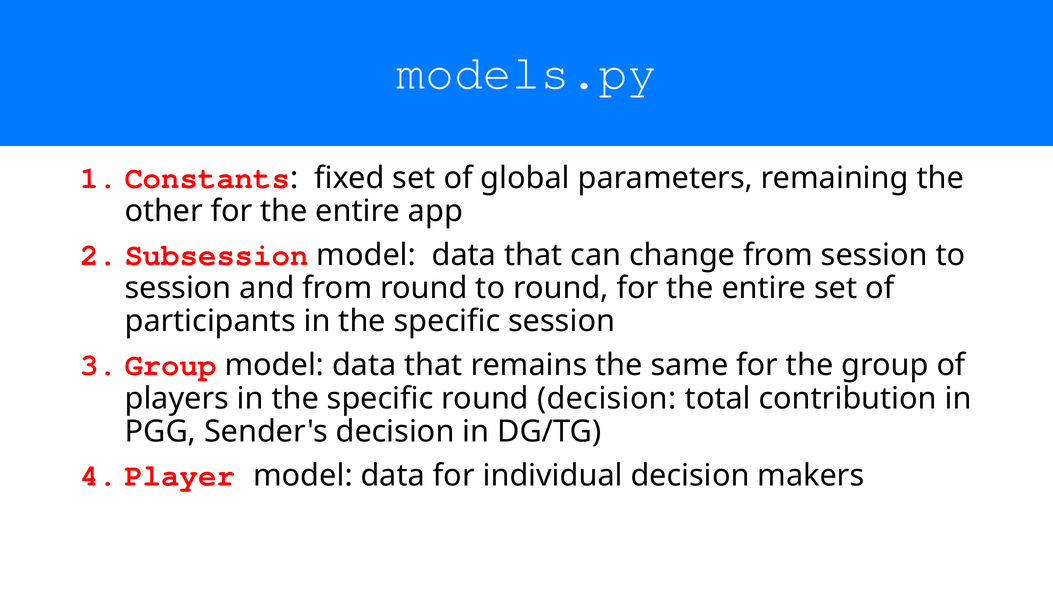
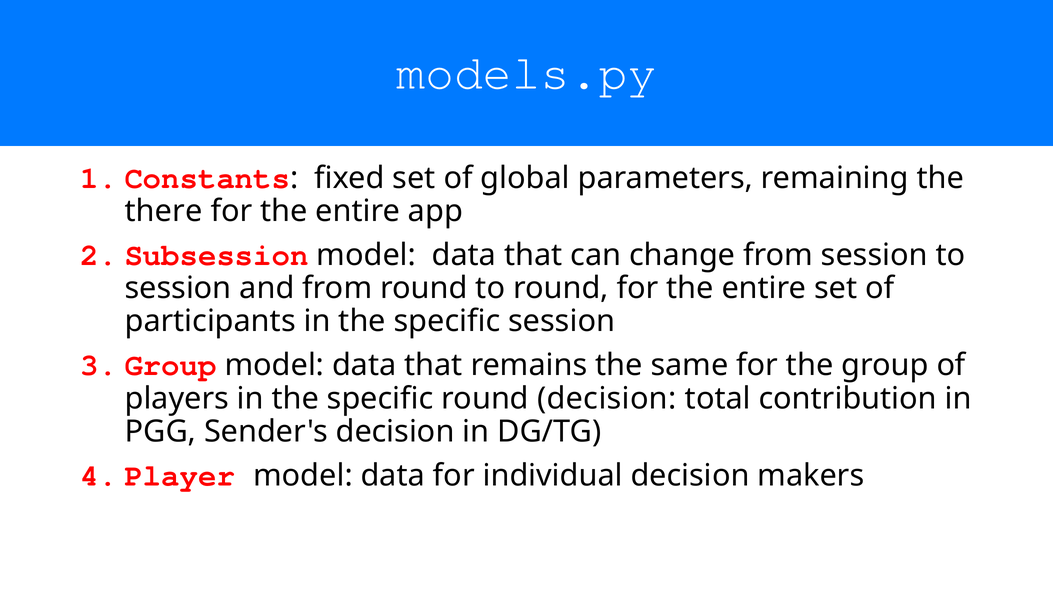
other: other -> there (164, 211)
